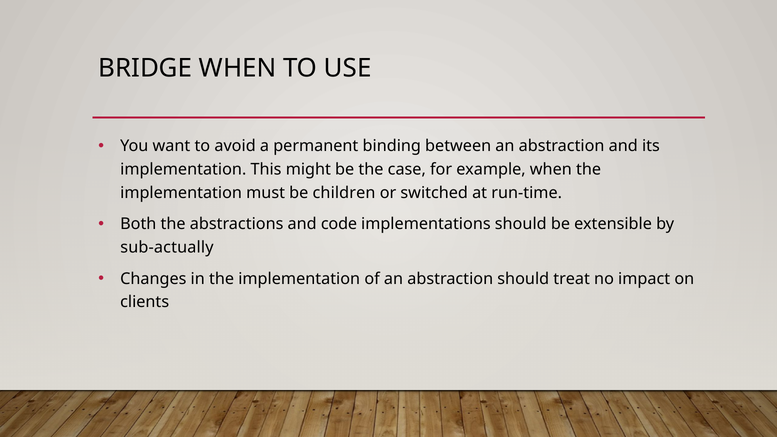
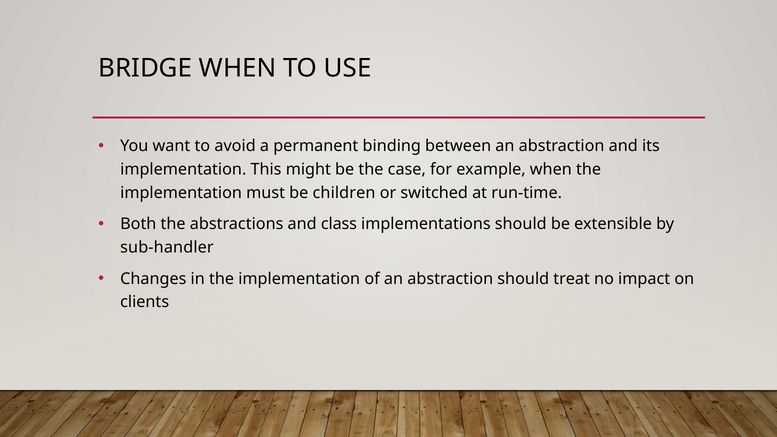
code: code -> class (339, 224)
sub-actually: sub-actually -> sub-handler (167, 247)
